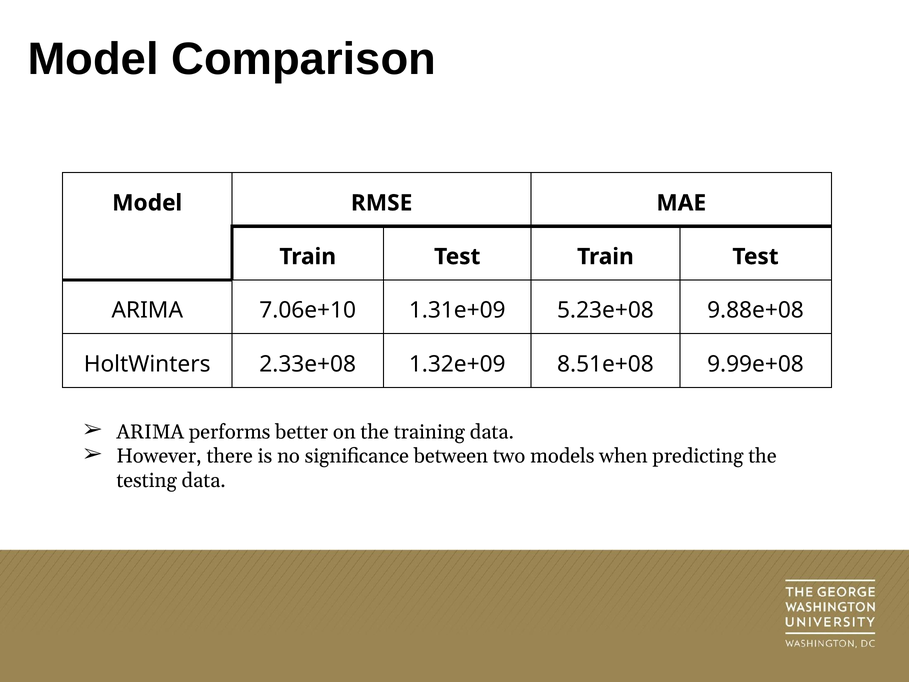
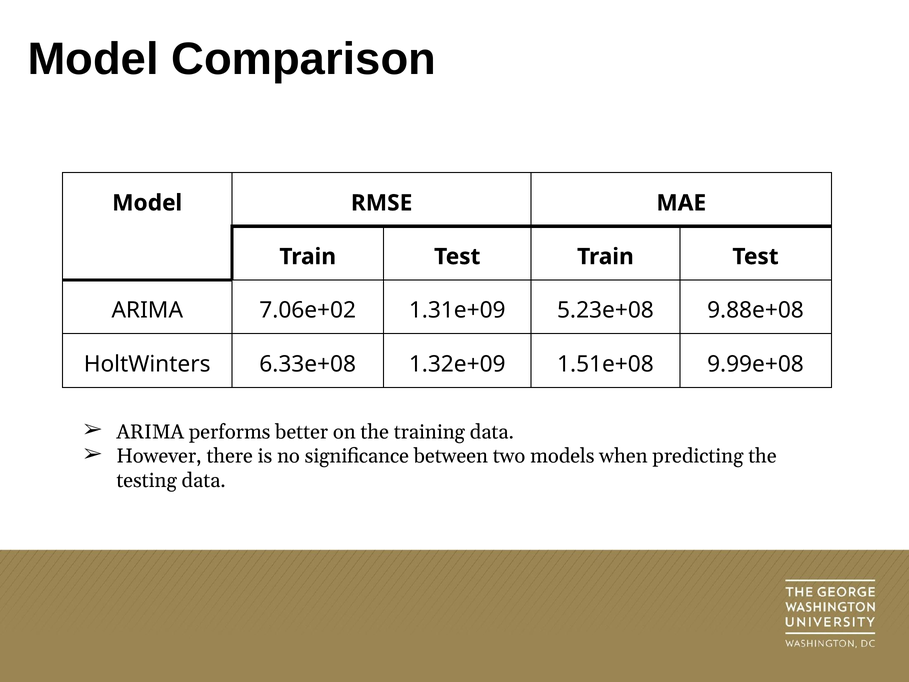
7.06e+10: 7.06e+10 -> 7.06e+02 (308, 310)
2.33e+08: 2.33e+08 -> 6.33e+08 (308, 364)
8.51e+08: 8.51e+08 -> 1.51e+08 (605, 364)
